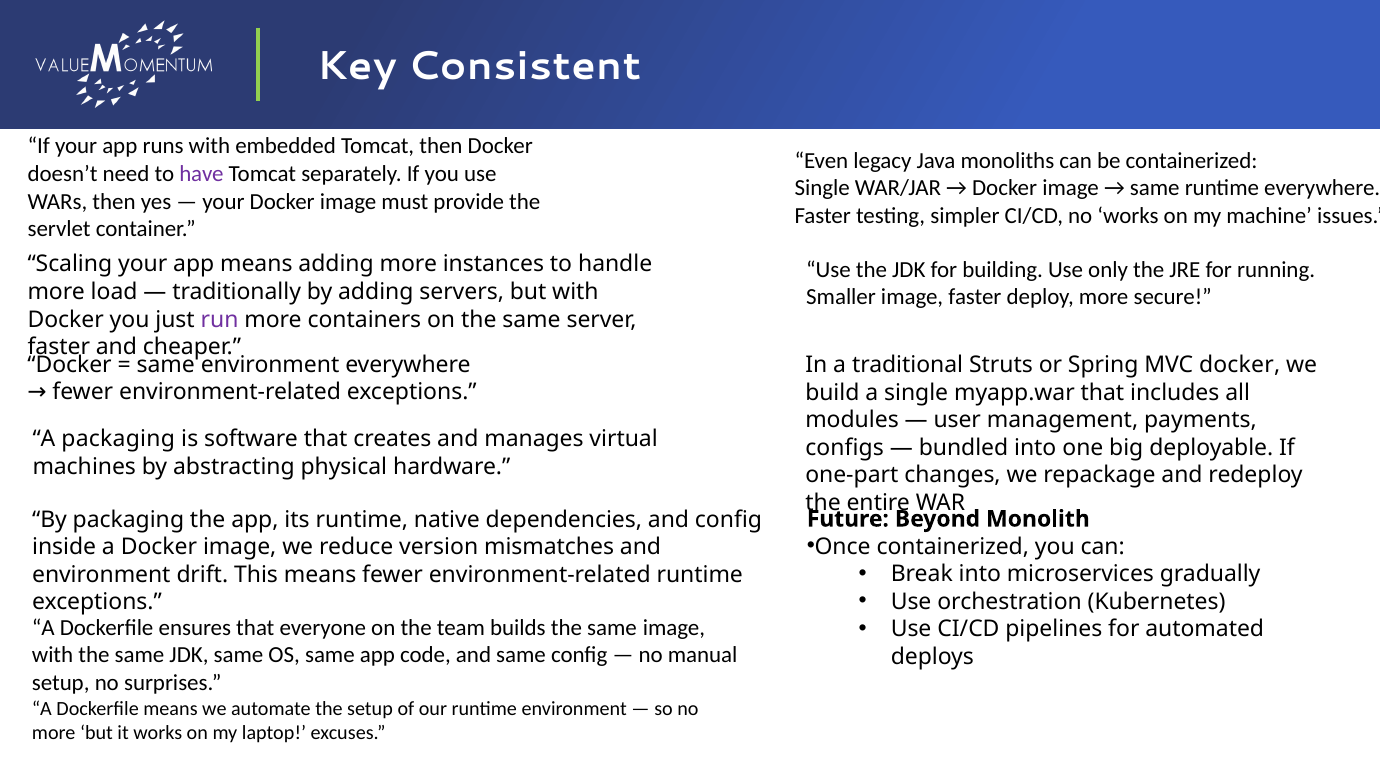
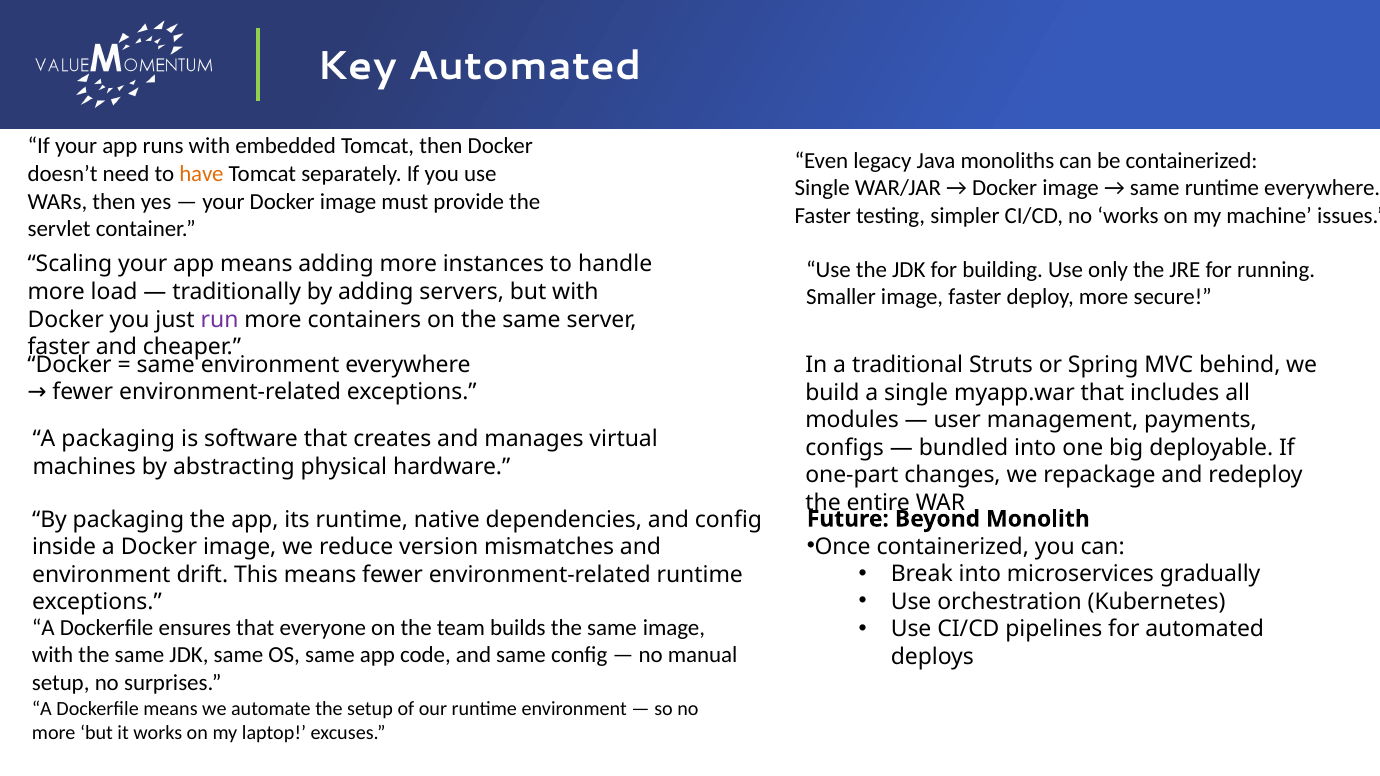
Key Consistent: Consistent -> Automated (525, 66)
have colour: purple -> orange (201, 174)
MVC docker: docker -> behind (1240, 365)
